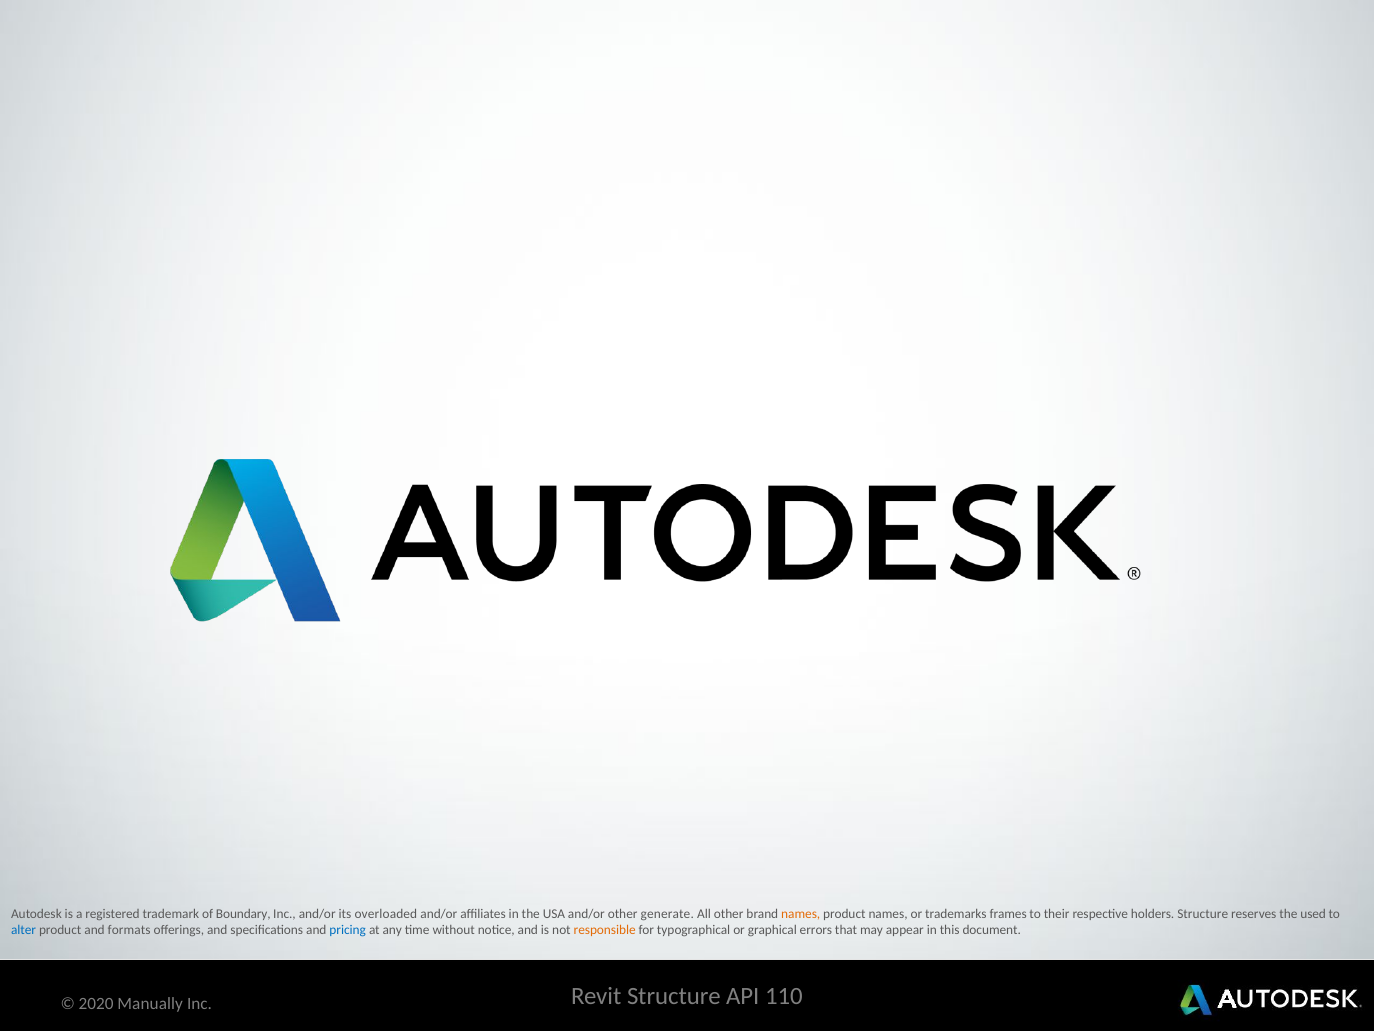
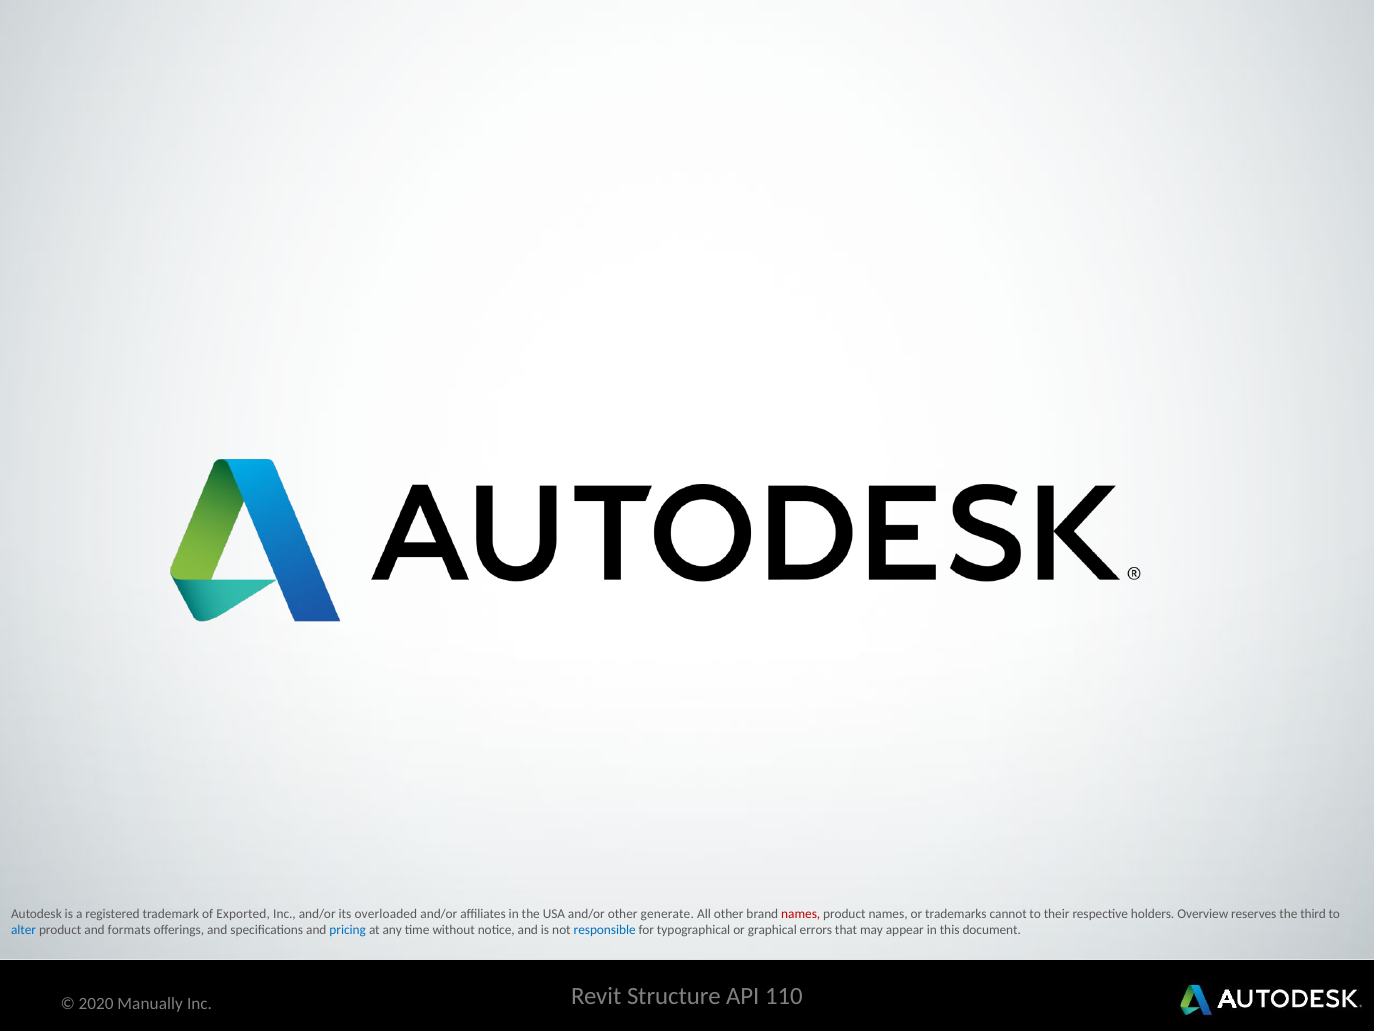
Boundary: Boundary -> Exported (243, 914)
names colour: orange -> red (801, 914)
frames: frames -> cannot (1008, 914)
holders Structure: Structure -> Overview (1203, 914)
used: used -> third (1313, 914)
responsible colour: orange -> blue (605, 930)
